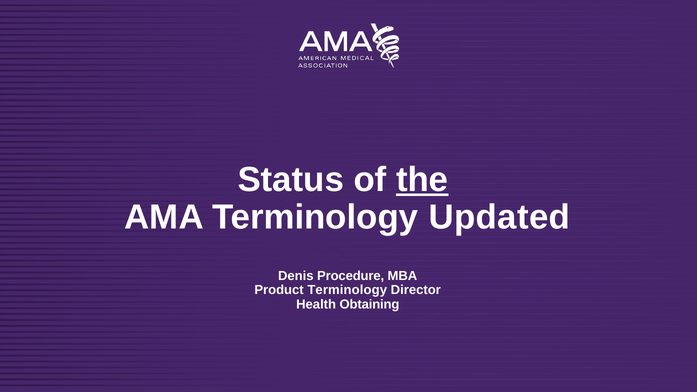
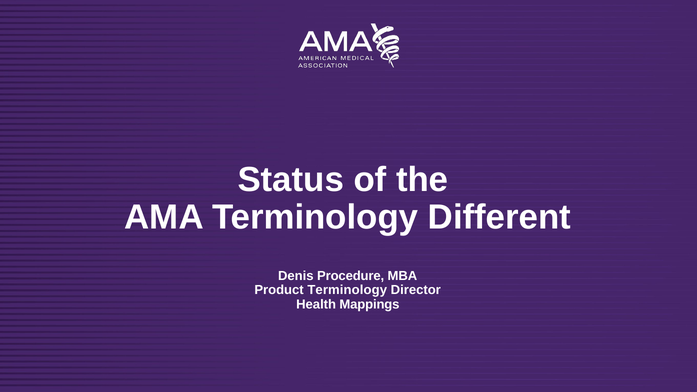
the underline: present -> none (422, 180)
Updated: Updated -> Different (499, 217)
Obtaining: Obtaining -> Mappings (369, 304)
